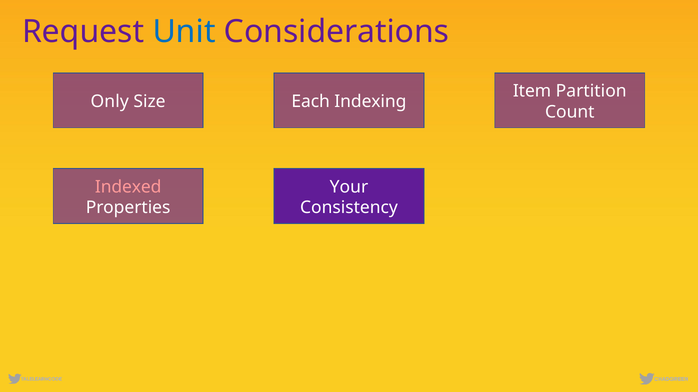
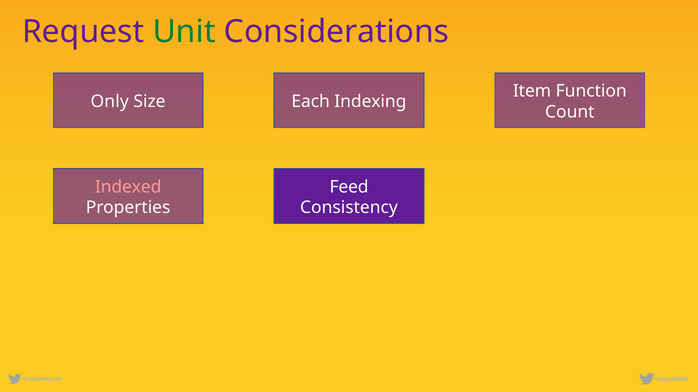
Unit colour: blue -> green (184, 32)
Partition: Partition -> Function (591, 91)
Your: Your -> Feed (349, 187)
